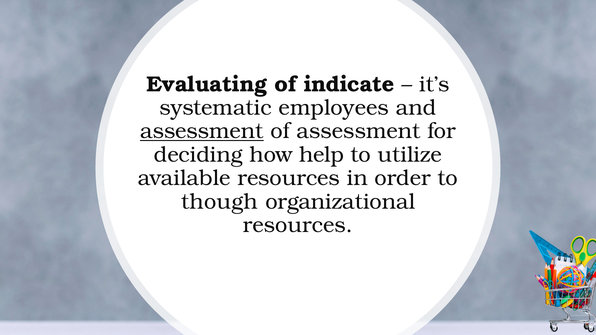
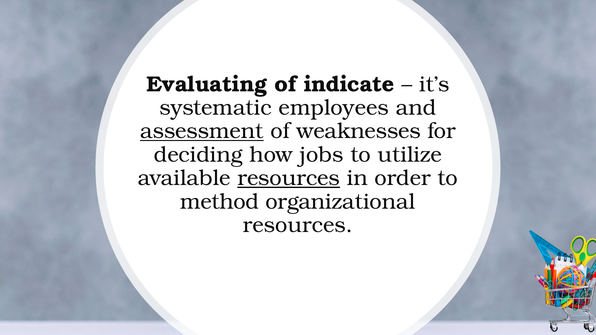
of assessment: assessment -> weaknesses (359, 131)
help: help -> jobs (321, 155)
resources underline: none -> present (289, 178)
though: though -> method (220, 202)
